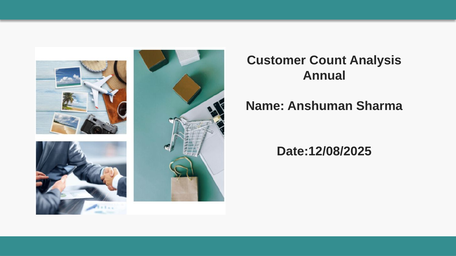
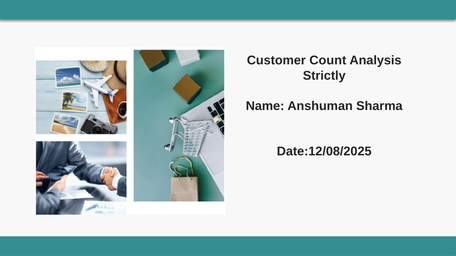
Annual: Annual -> Strictly (324, 76)
